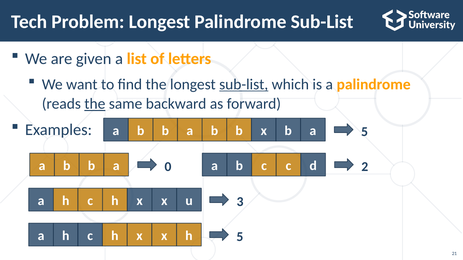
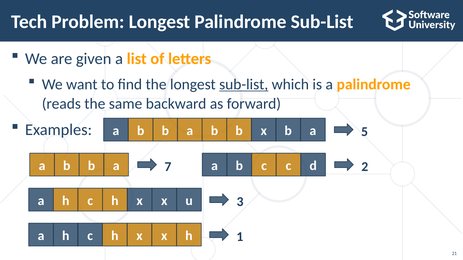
the underline: present -> none (95, 104)
0: 0 -> 7 (168, 167)
x 5: 5 -> 1 (240, 237)
